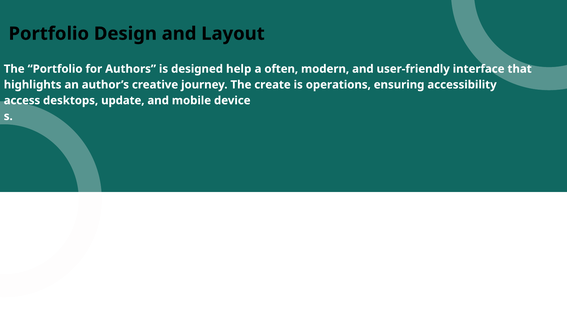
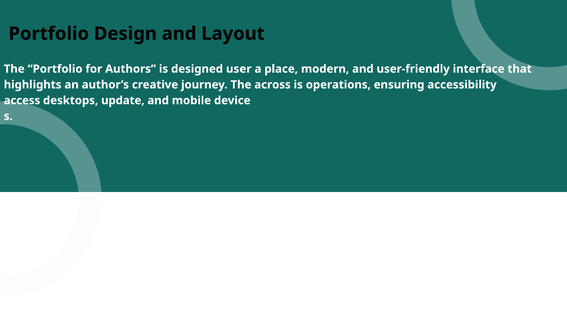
help: help -> user (239, 69)
often: often -> place (281, 69)
create: create -> across (273, 85)
